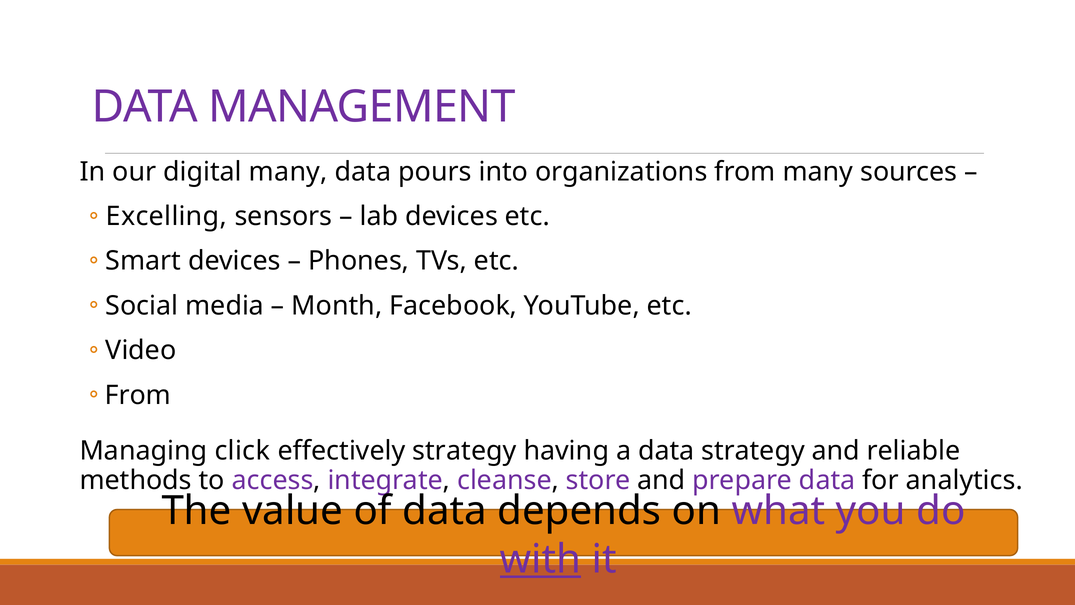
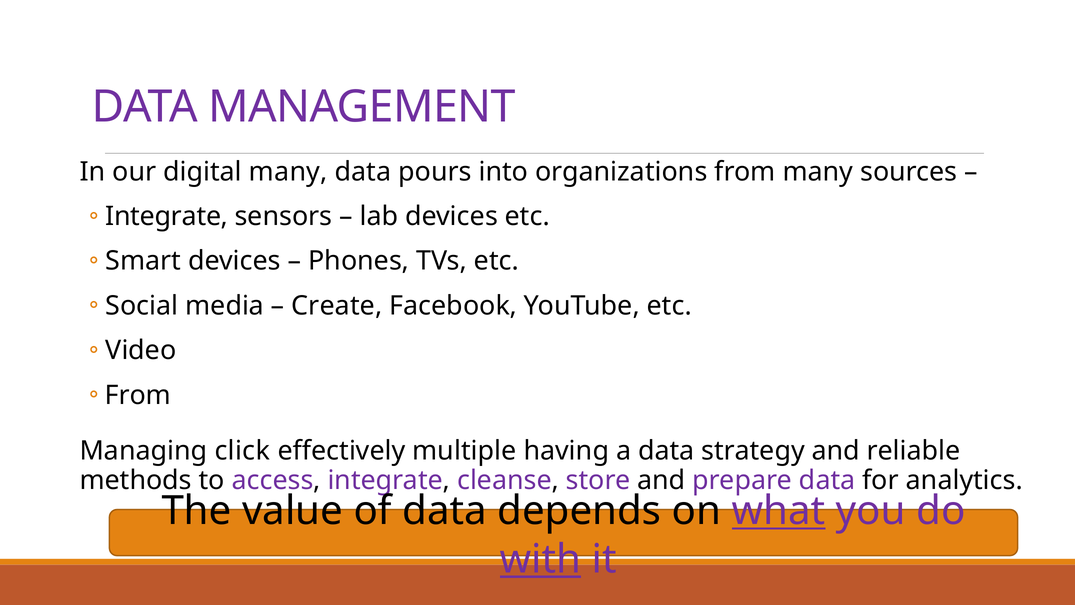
Excelling: Excelling -> Integrate (167, 216)
Month: Month -> Create (337, 306)
effectively strategy: strategy -> multiple (464, 451)
what underline: none -> present (779, 511)
